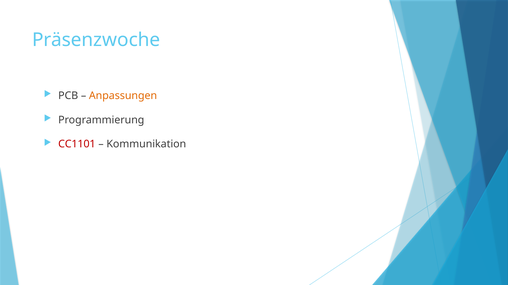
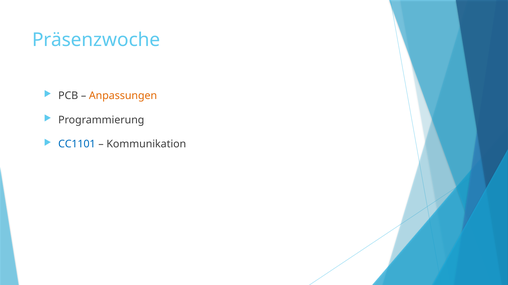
CC1101 colour: red -> blue (77, 145)
